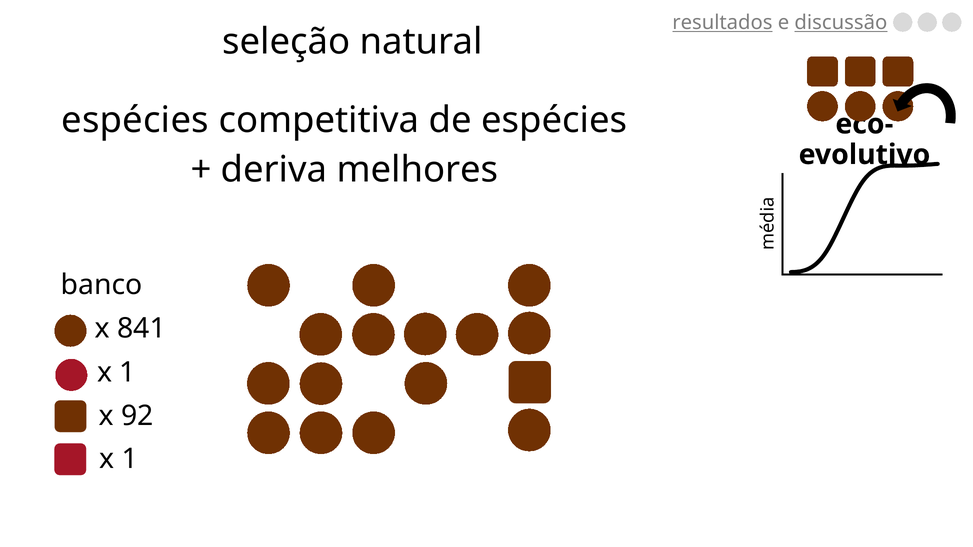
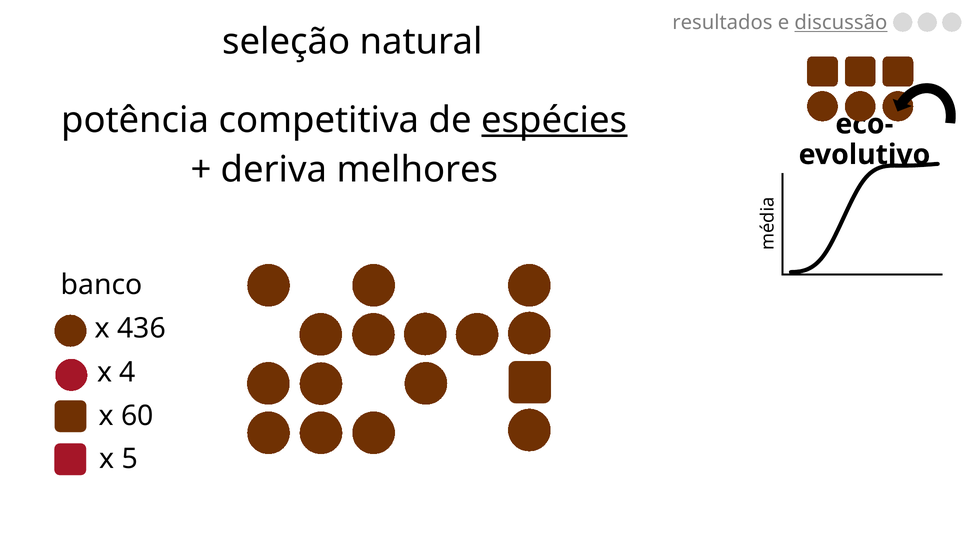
resultados underline: present -> none (722, 23)
espécies: espécies -> potência (135, 120)
espécies underline: none -> present (554, 120)
841: 841 -> 436 (142, 328)
1: 1 -> 4 (128, 373)
92: 92 -> 60 (137, 416)
1: 1 -> 5 (130, 459)
